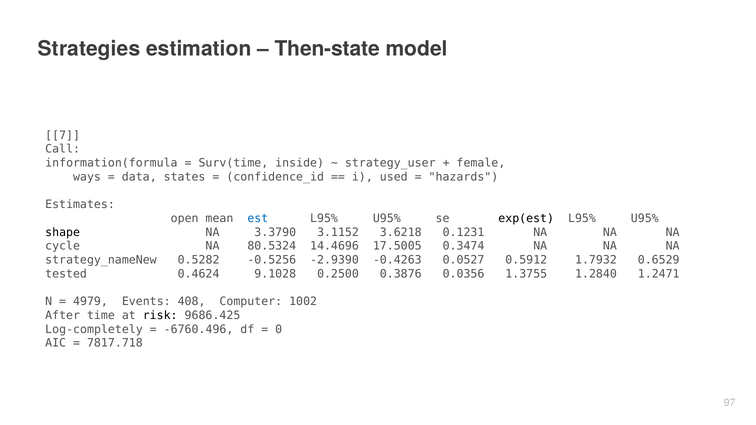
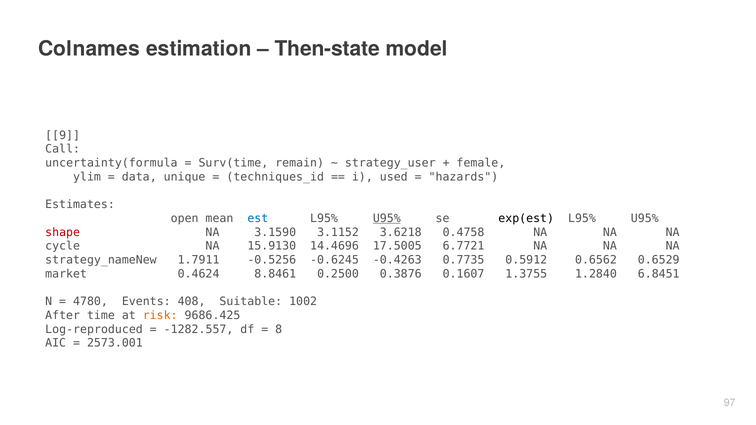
Strategies: Strategies -> Colnames (89, 49)
7: 7 -> 9 (63, 135)
information(formula: information(formula -> uncertainty(formula (111, 163)
inside: inside -> remain (300, 163)
ways: ways -> ylim (87, 177)
states: states -> unique (185, 177)
confidence_id: confidence_id -> techniques_id (275, 177)
U95% underline: none -> present (387, 219)
shape colour: black -> red (63, 232)
3.3790: 3.3790 -> 3.1590 (275, 232)
0.1231: 0.1231 -> 0.4758 (464, 232)
80.5324: 80.5324 -> 15.9130 (272, 246)
0.3474: 0.3474 -> 6.7721 (464, 246)
0.5282: 0.5282 -> 1.7911 (199, 260)
-2.9390: -2.9390 -> -0.6245 (335, 260)
0.0527: 0.0527 -> 0.7735 (464, 260)
1.7932: 1.7932 -> 0.6562 (596, 260)
tested: tested -> market (66, 274)
9.1028: 9.1028 -> 8.8461 (275, 274)
0.0356: 0.0356 -> 0.1607 (464, 274)
1.2471: 1.2471 -> 6.8451 (659, 274)
4979: 4979 -> 4780 (90, 302)
Computer: Computer -> Suitable (251, 302)
risk colour: black -> orange (160, 316)
Log-completely: Log-completely -> Log-reproduced (94, 329)
-6760.496: -6760.496 -> -1282.557 (199, 329)
0: 0 -> 8 (279, 329)
7817.718: 7817.718 -> 2573.001 (115, 343)
